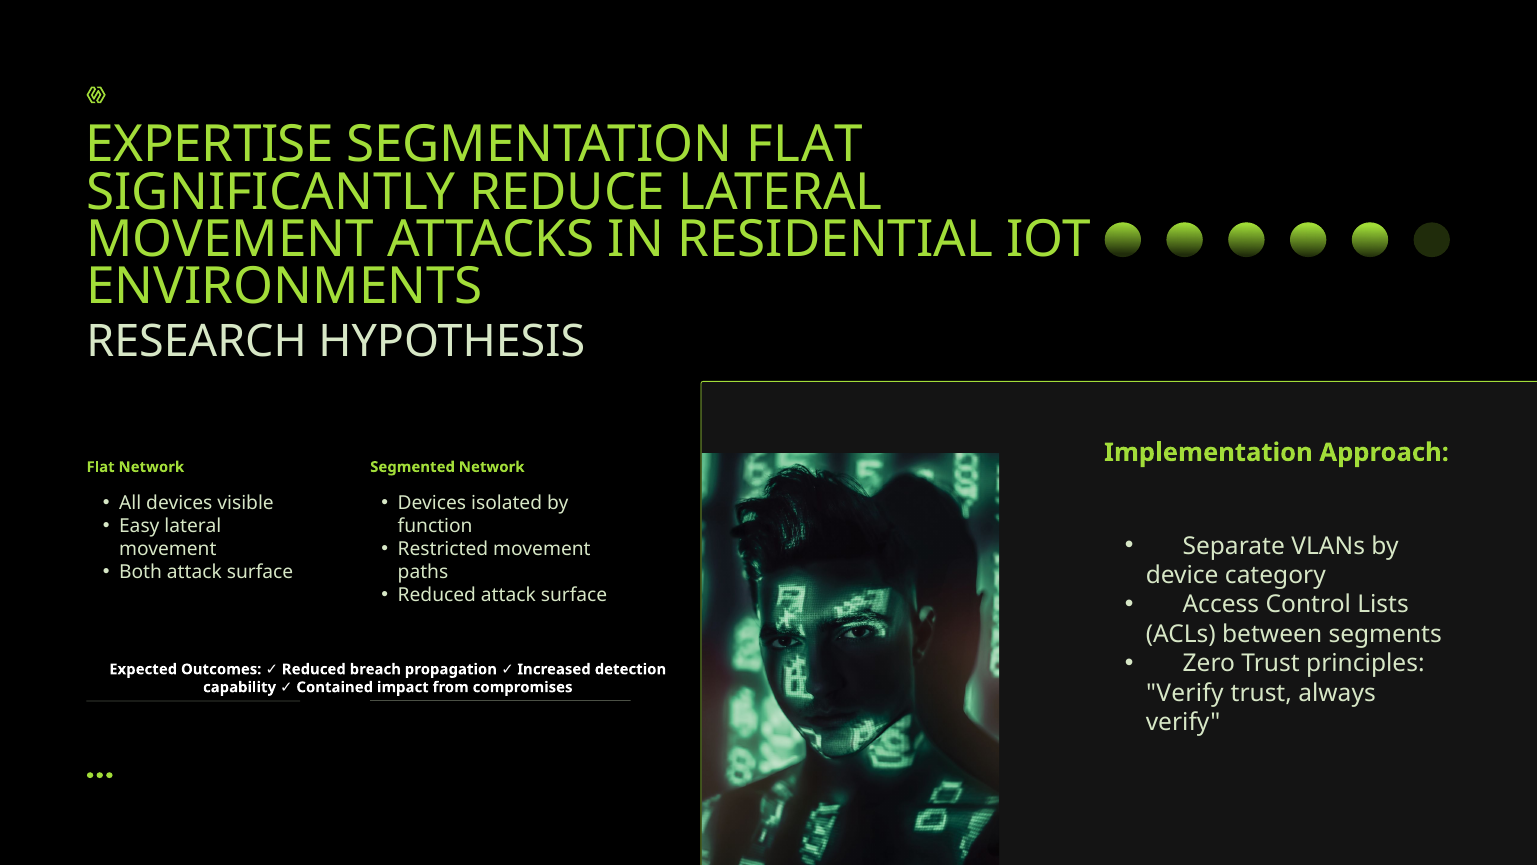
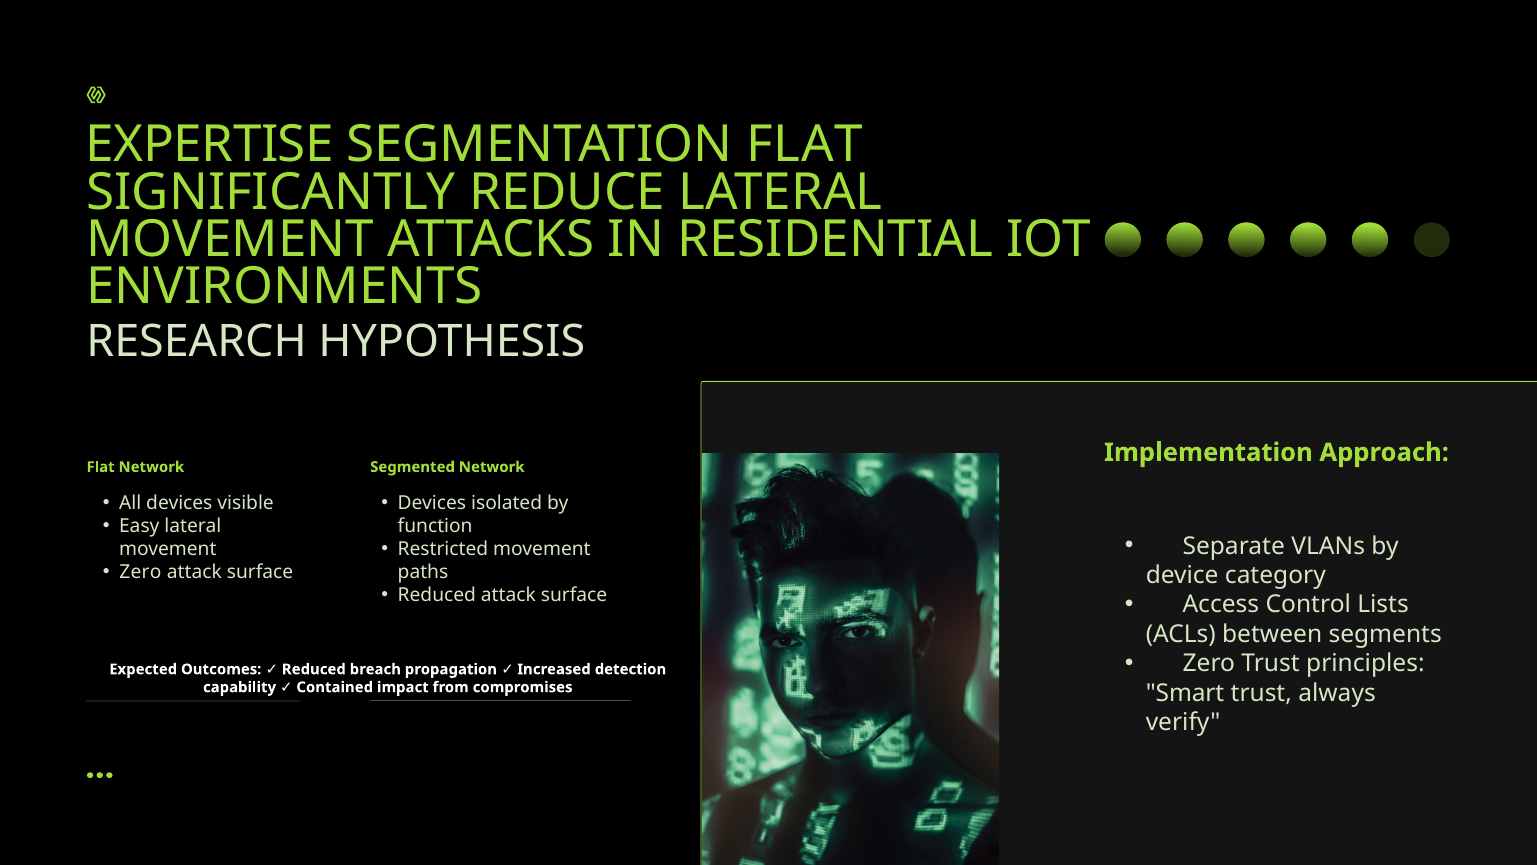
Both: Both -> Zero (140, 572)
Verify: Verify -> Smart (1185, 693)
